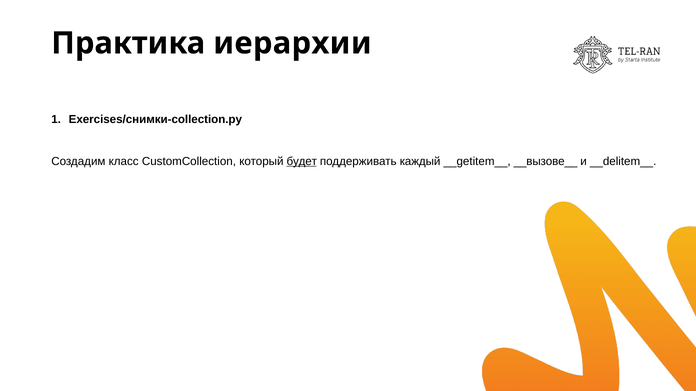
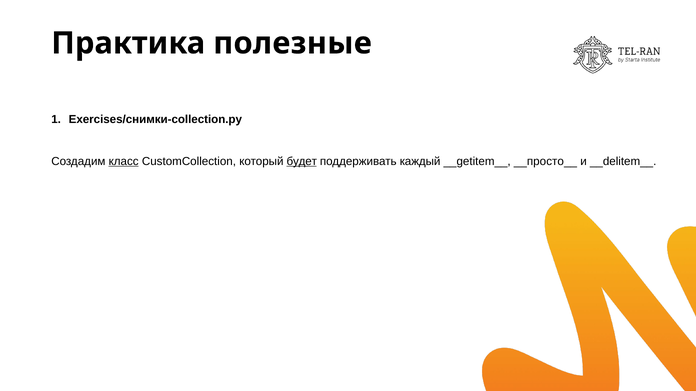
иерархии: иерархии -> полезные (293, 43)
класс underline: none -> present (124, 161)
__вызове__: __вызове__ -> __просто__ (545, 161)
